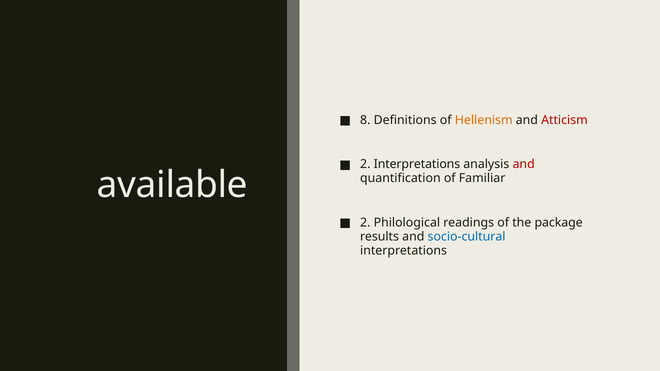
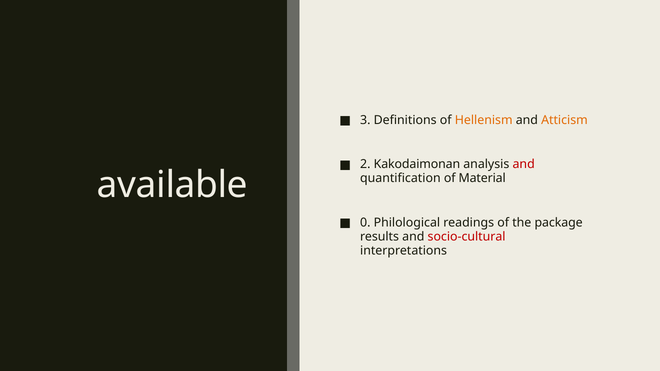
8: 8 -> 3 (365, 120)
Atticism colour: red -> orange (564, 120)
2 Interpretations: Interpretations -> Kakodaimonan (417, 164)
Familiar: Familiar -> Material (482, 178)
2: 2 -> 0 (365, 223)
socio-cultural colour: blue -> red (467, 237)
